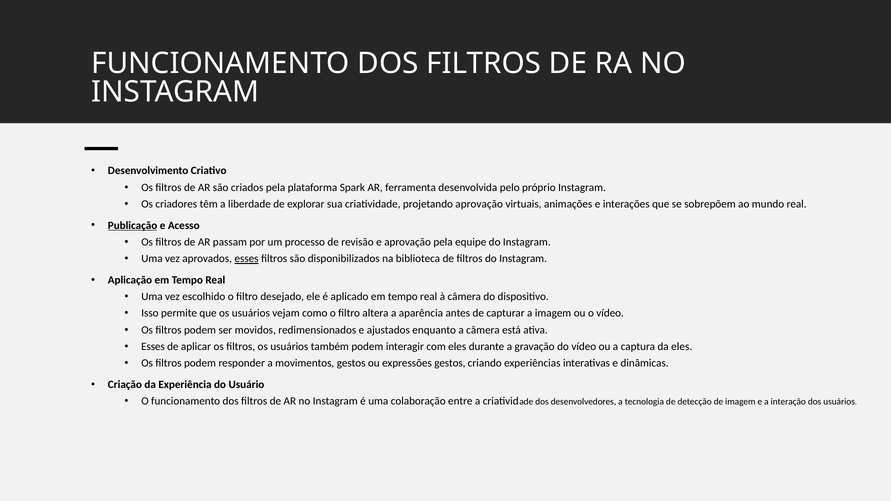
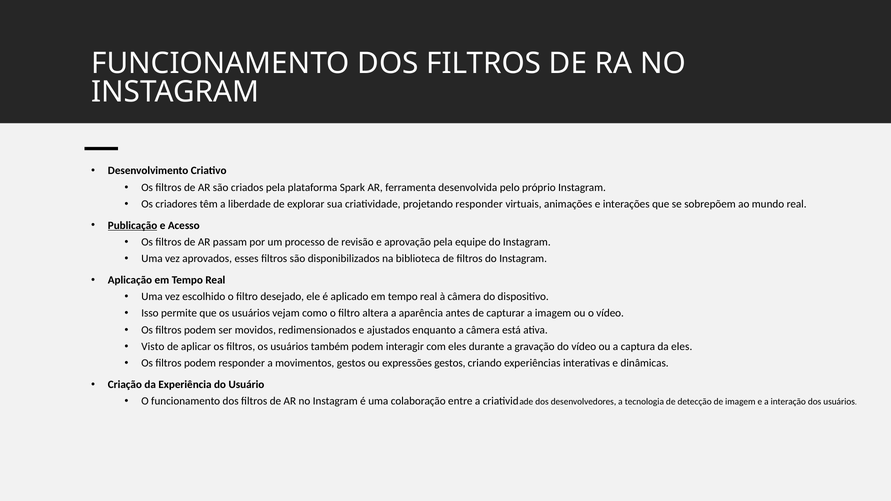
projetando aprovação: aprovação -> responder (479, 204)
esses underline: present -> none (247, 259)
Esses: Esses -> Visto (153, 347)
